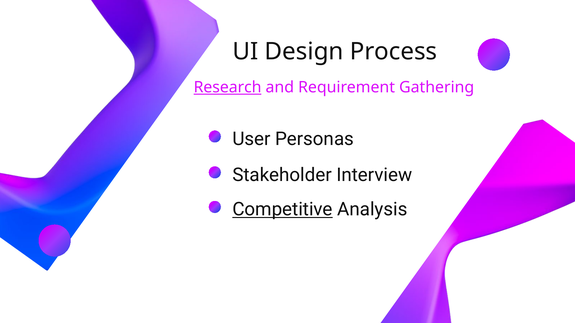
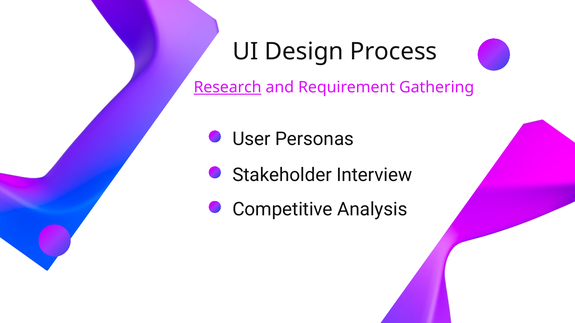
Competitive underline: present -> none (282, 210)
